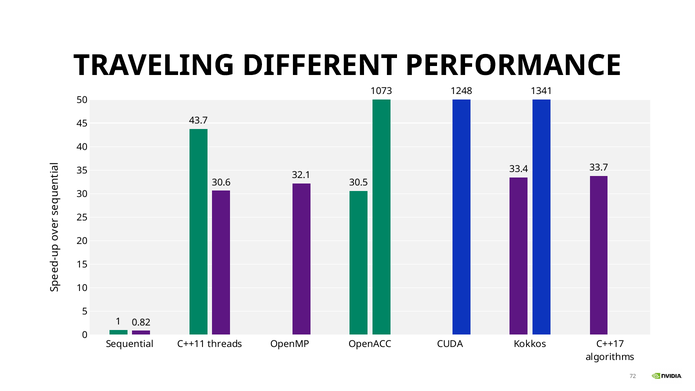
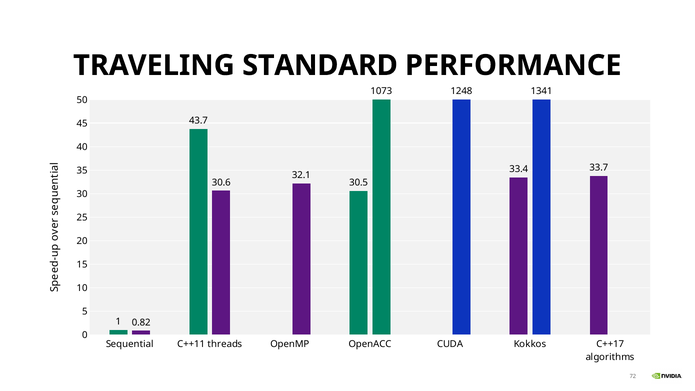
DIFFERENT: DIFFERENT -> STANDARD (320, 65)
